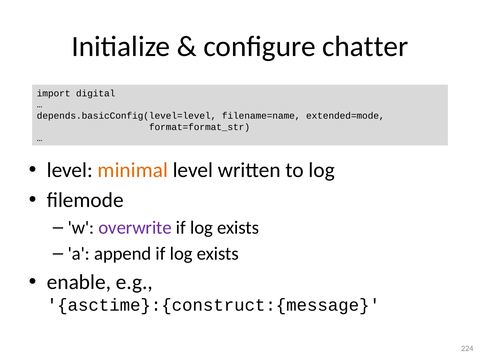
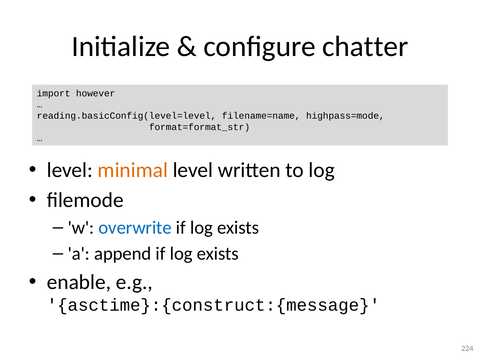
digital: digital -> however (96, 93)
depends.basicConfig(level=level: depends.basicConfig(level=level -> reading.basicConfig(level=level (127, 116)
extended=mode: extended=mode -> highpass=mode (345, 116)
overwrite colour: purple -> blue (135, 228)
